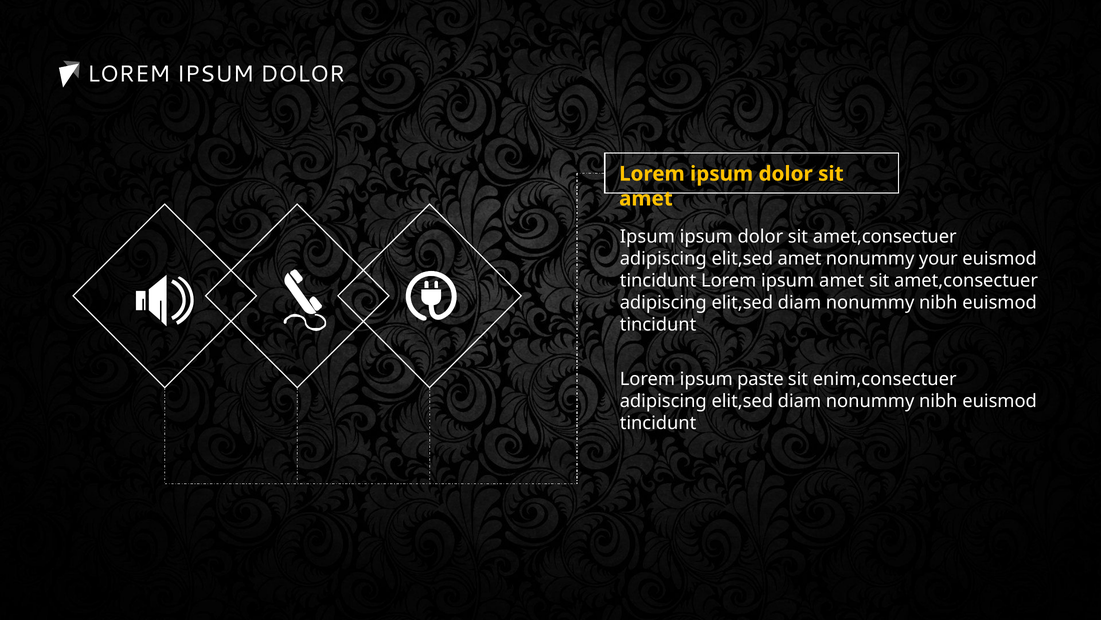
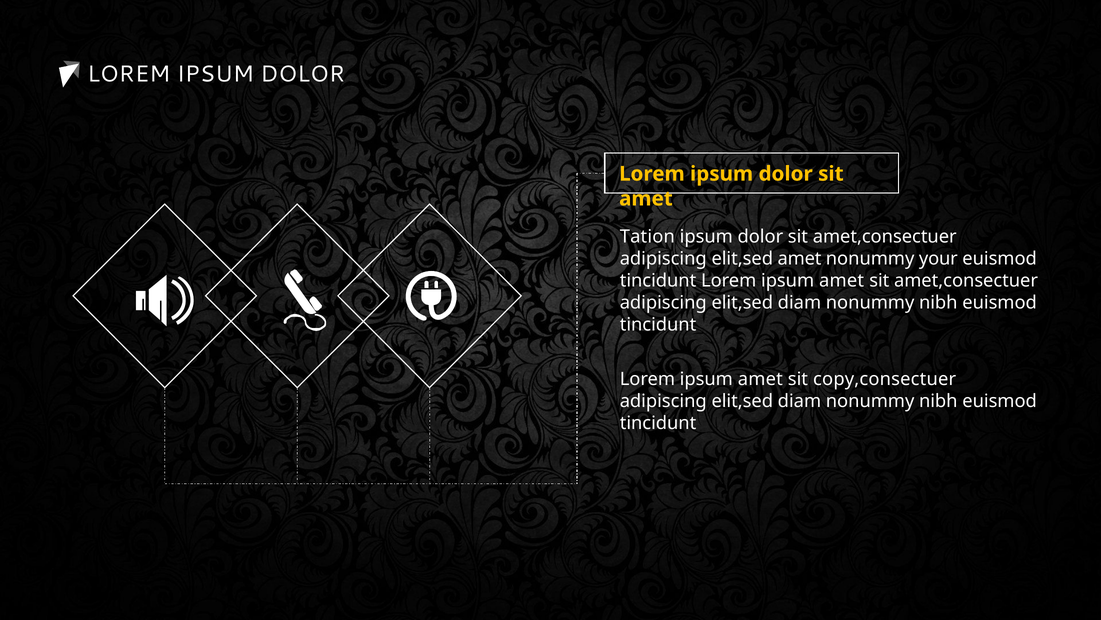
Ipsum: Ipsum -> Tation (647, 236)
paste: paste -> amet (760, 379)
enim,consectuer: enim,consectuer -> copy,consectuer (885, 379)
